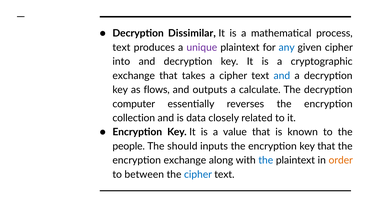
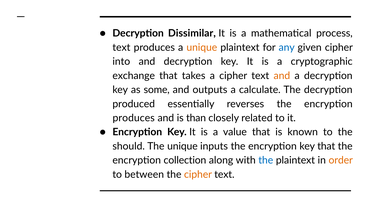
unique colour: purple -> orange (202, 47)
and colour: blue -> orange (282, 76)
flows: flows -> some (157, 90)
computer: computer -> produced (134, 104)
collection: collection -> produces (134, 118)
data: data -> than (196, 118)
people: people -> should (129, 146)
The should: should -> unique (182, 146)
encryption exchange: exchange -> collection (185, 160)
cipher colour: blue -> orange (198, 174)
